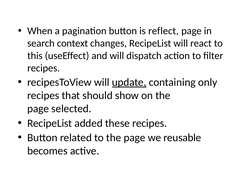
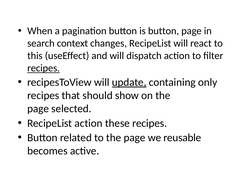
is reflect: reflect -> button (164, 31)
recipes underline: none -> present (44, 68)
RecipeList added: added -> action (89, 123)
